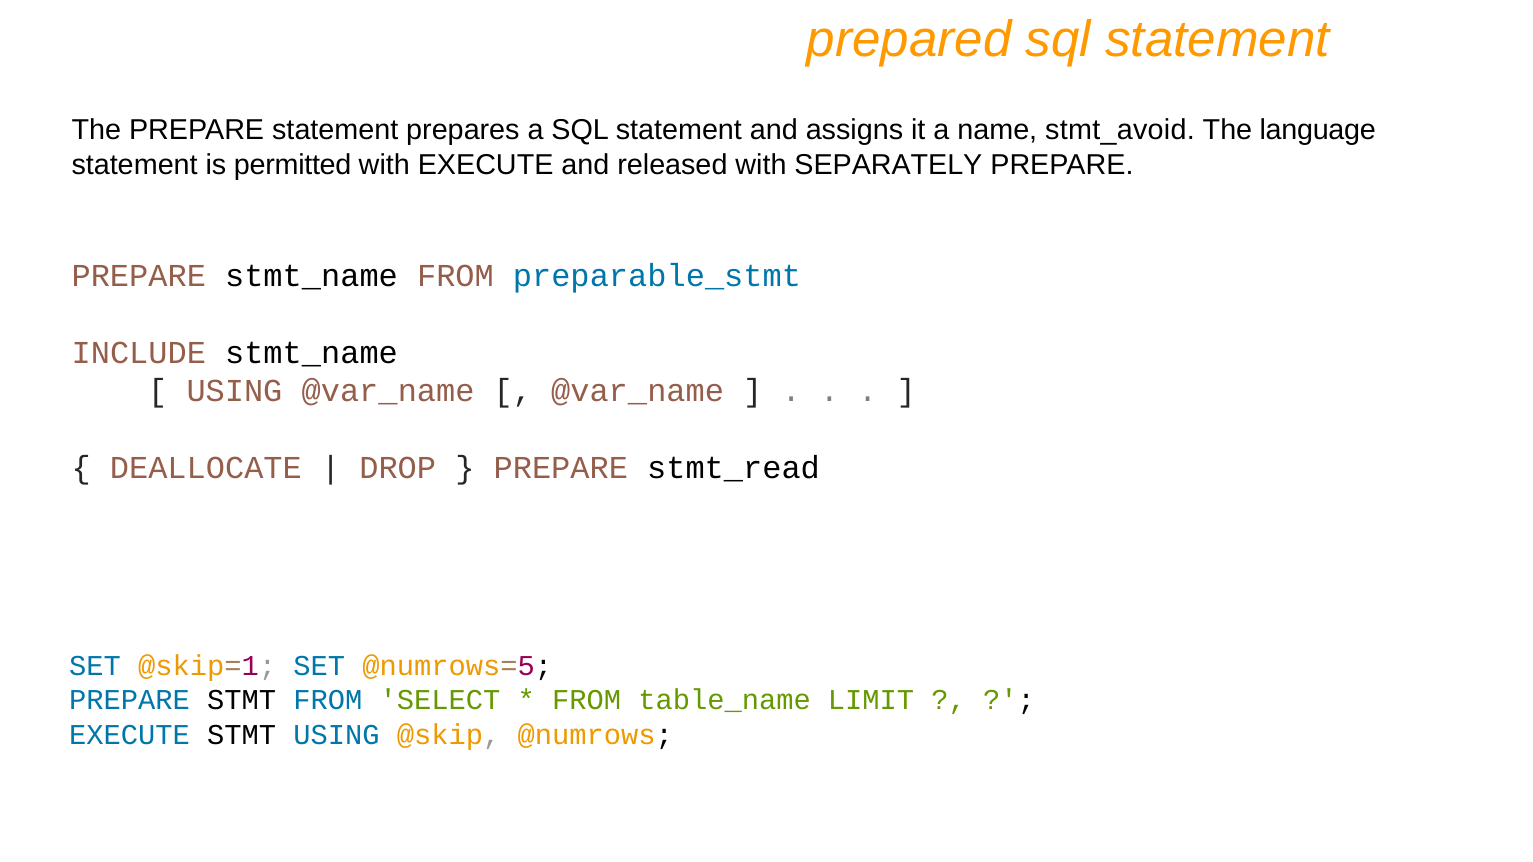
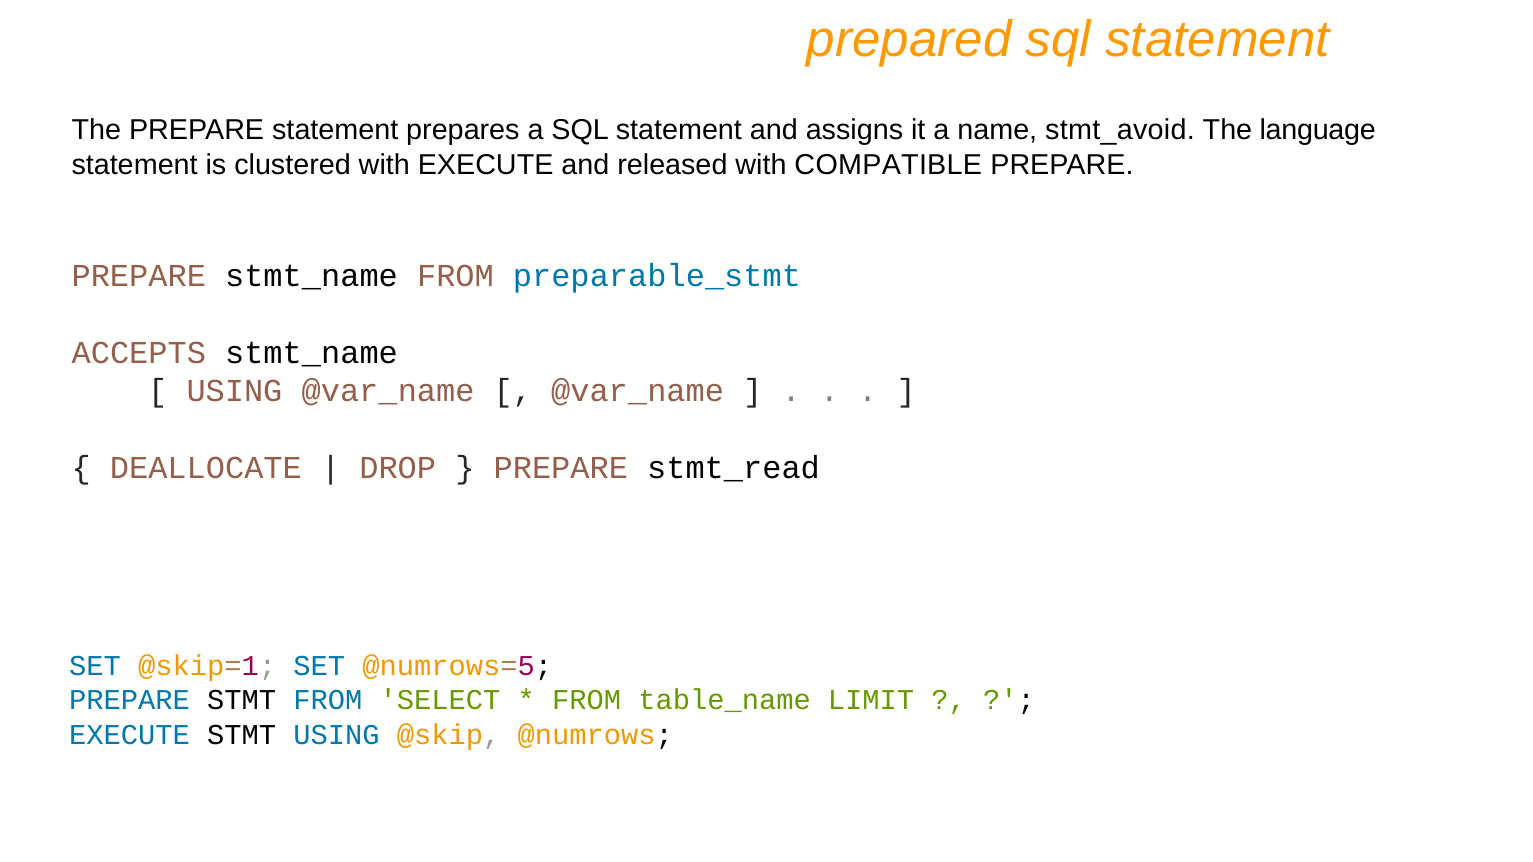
permitted: permitted -> clustered (293, 165)
SEPARATELY: SEPARATELY -> COMPATIBLE (888, 165)
INCLUDE: INCLUDE -> ACCEPTS (139, 353)
